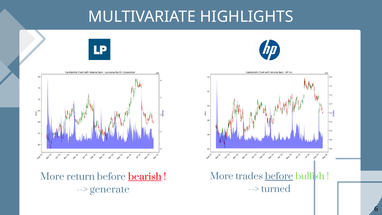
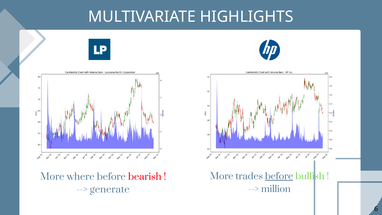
return: return -> where (81, 177)
bearish underline: present -> none (145, 177)
turned: turned -> million (276, 189)
